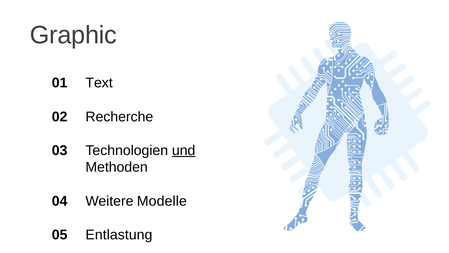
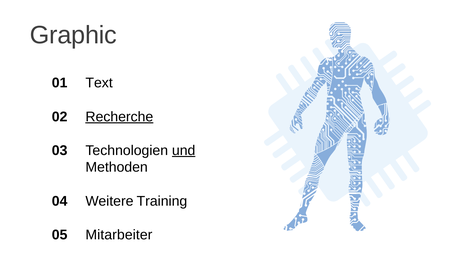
Recherche underline: none -> present (119, 117)
Modelle: Modelle -> Training (162, 201)
Entlastung: Entlastung -> Mitarbeiter (119, 234)
